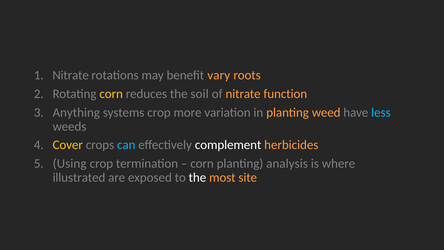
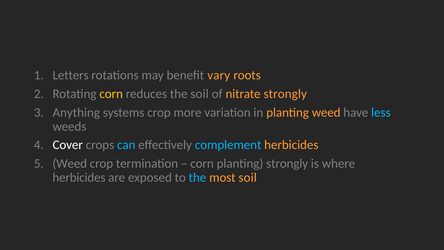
Nitrate: Nitrate -> Letters (71, 75)
nitrate function: function -> strongly (285, 94)
Cover colour: yellow -> white (68, 145)
complement colour: white -> light blue (228, 145)
Using: Using -> Weed (70, 164)
planting analysis: analysis -> strongly (287, 164)
illustrated: illustrated -> herbicides (79, 178)
the colour: white -> light blue (197, 178)
most site: site -> soil (248, 178)
